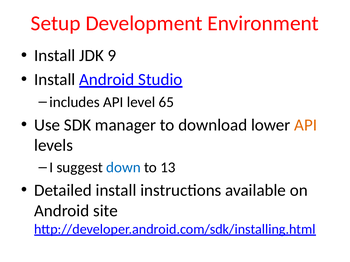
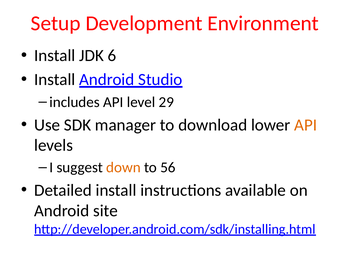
9: 9 -> 6 (112, 56)
65: 65 -> 29 (166, 102)
down colour: blue -> orange (123, 168)
13: 13 -> 56 (168, 168)
